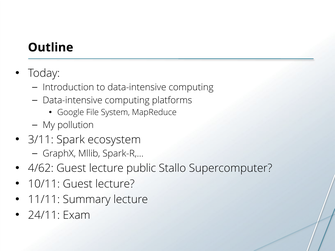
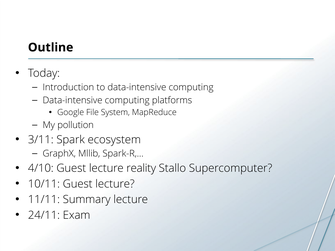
4/62: 4/62 -> 4/10 (41, 168)
public: public -> reality (141, 168)
